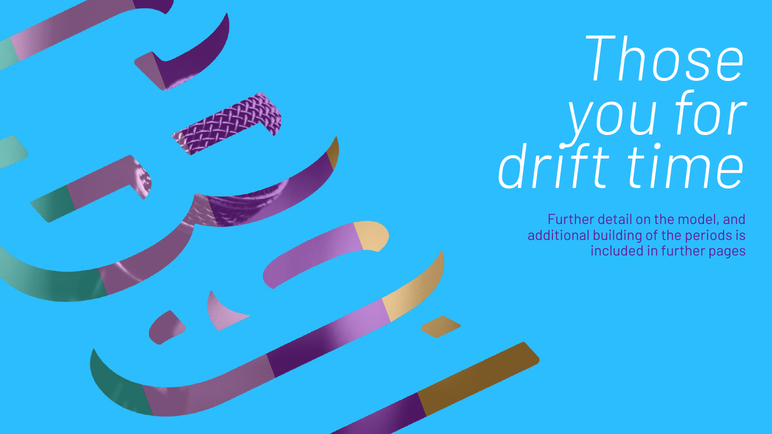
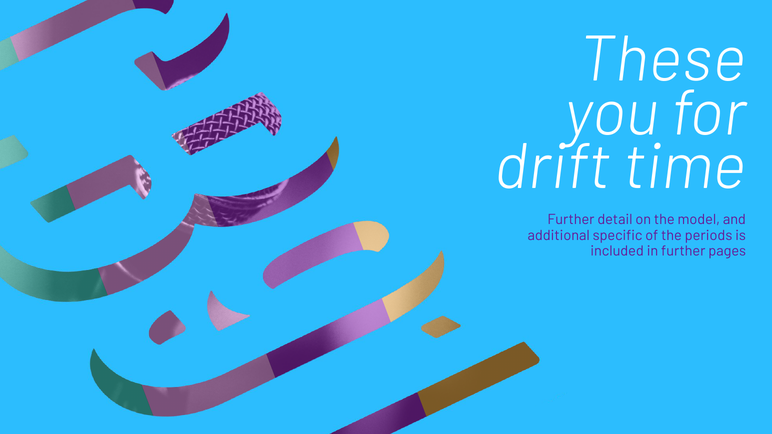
Those: Those -> These (663, 59)
building: building -> specific (618, 235)
